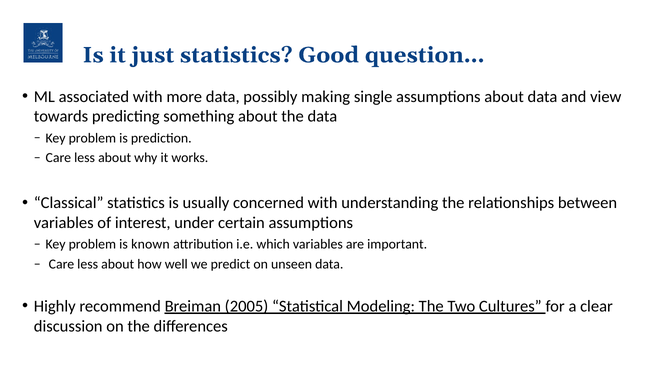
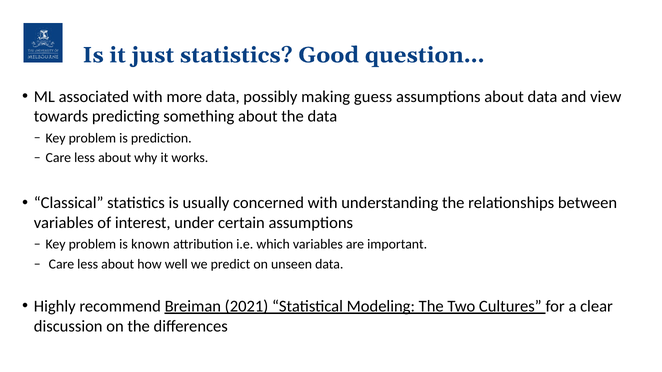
single: single -> guess (373, 97)
2005: 2005 -> 2021 (247, 306)
